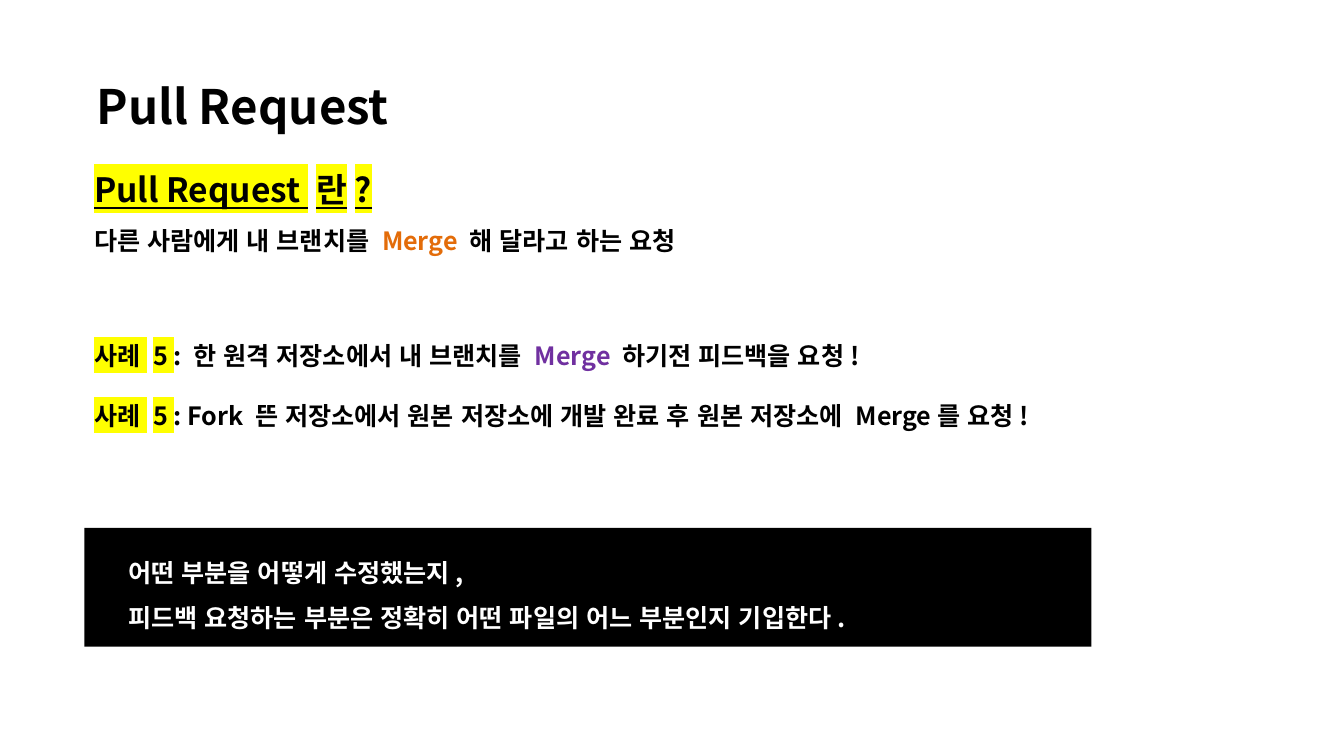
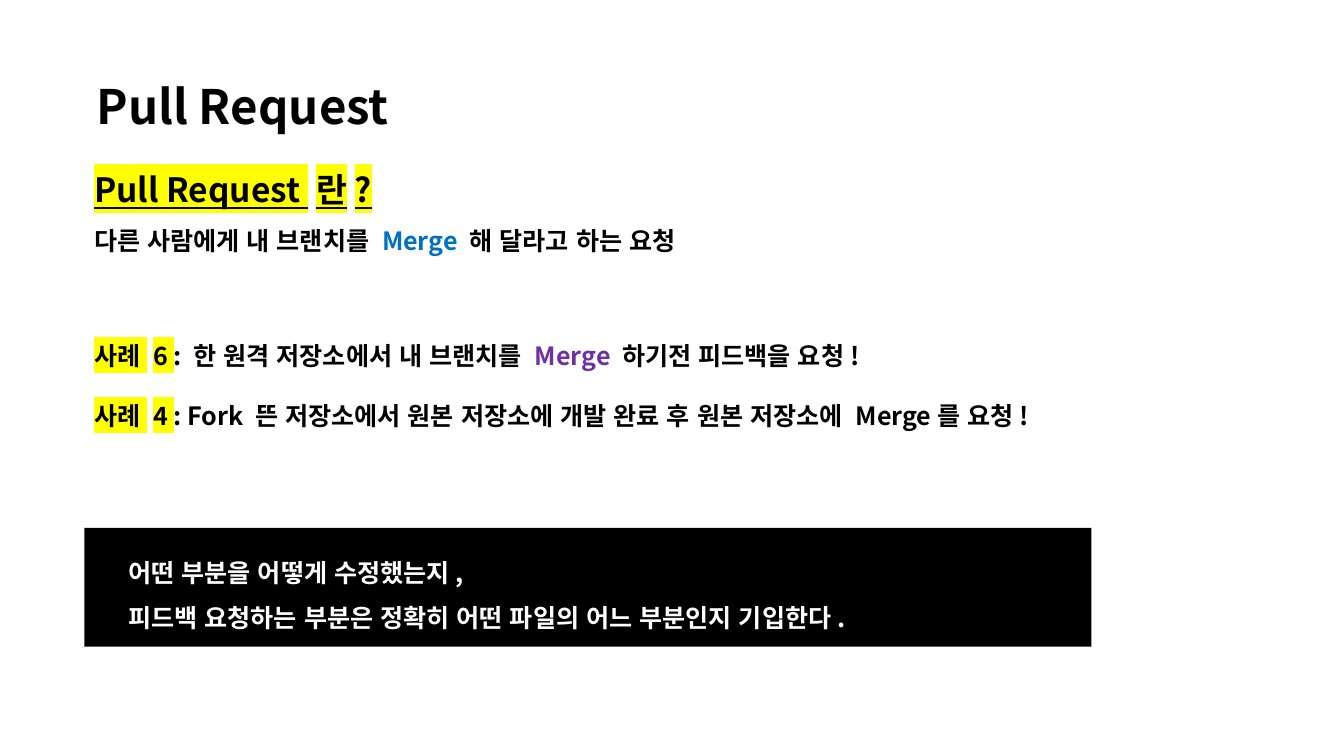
Merge colour: orange -> blue (420, 243)
5: 5 -> 6 (161, 358)
5: 5 -> 4 (161, 418)
